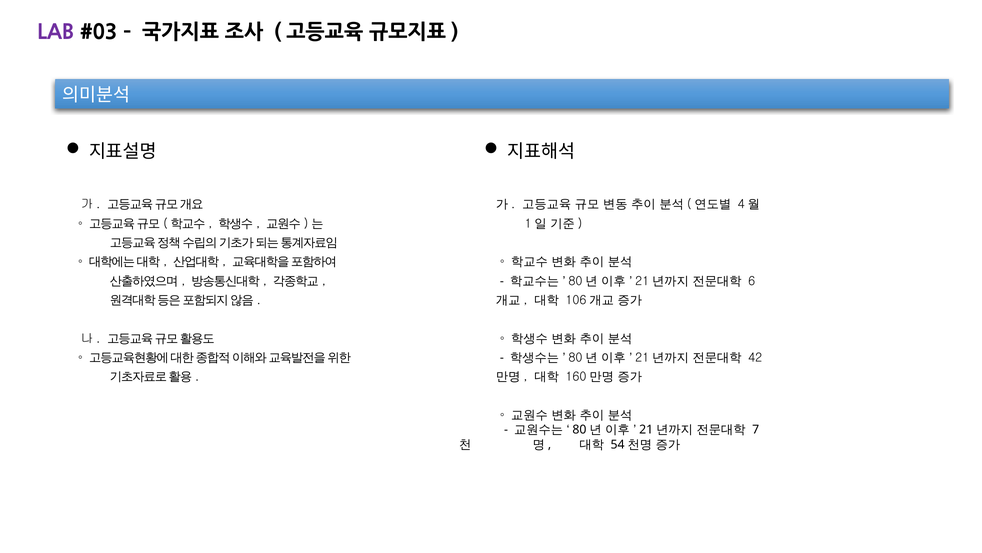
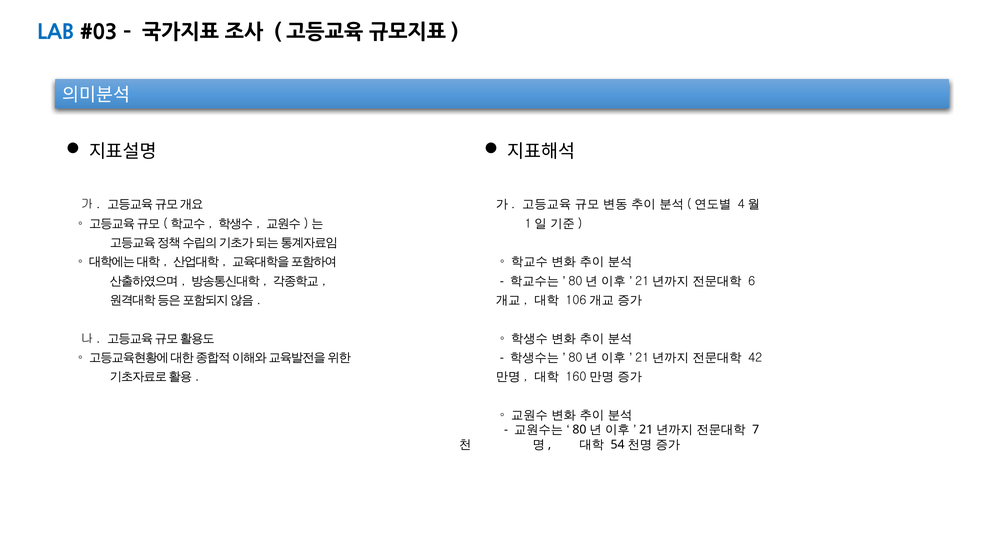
LAB colour: purple -> blue (56, 33)
